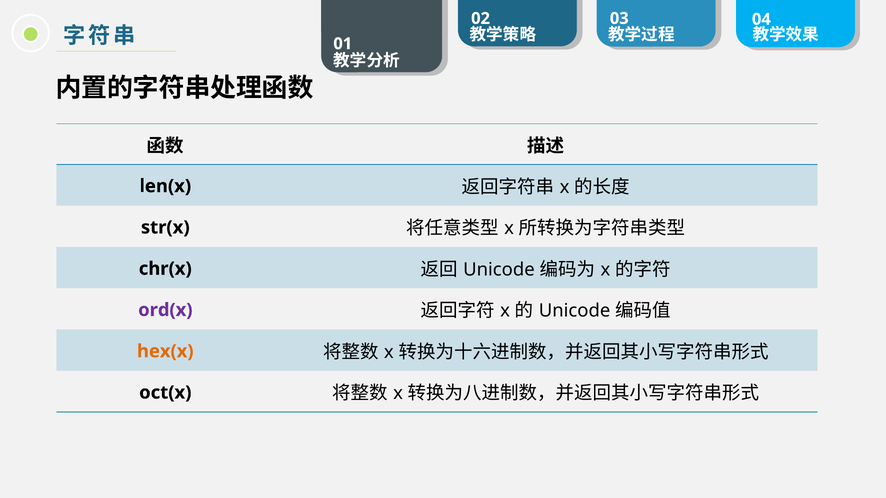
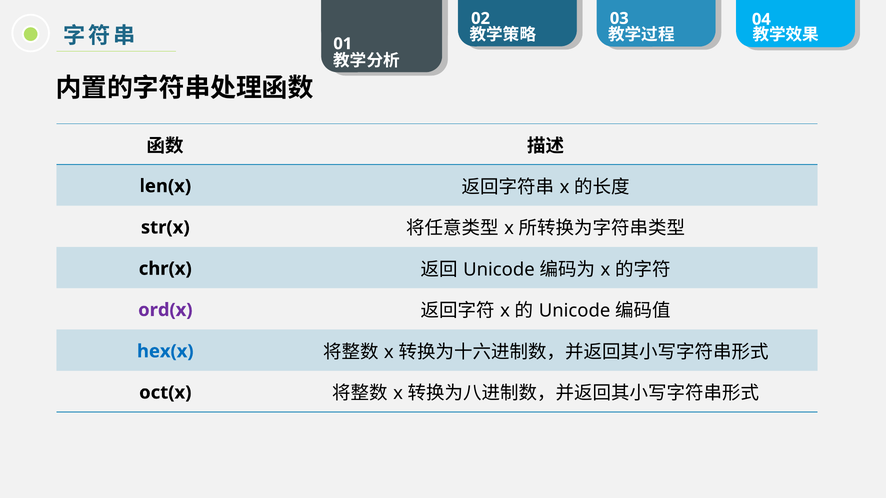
hex(x colour: orange -> blue (165, 352)
